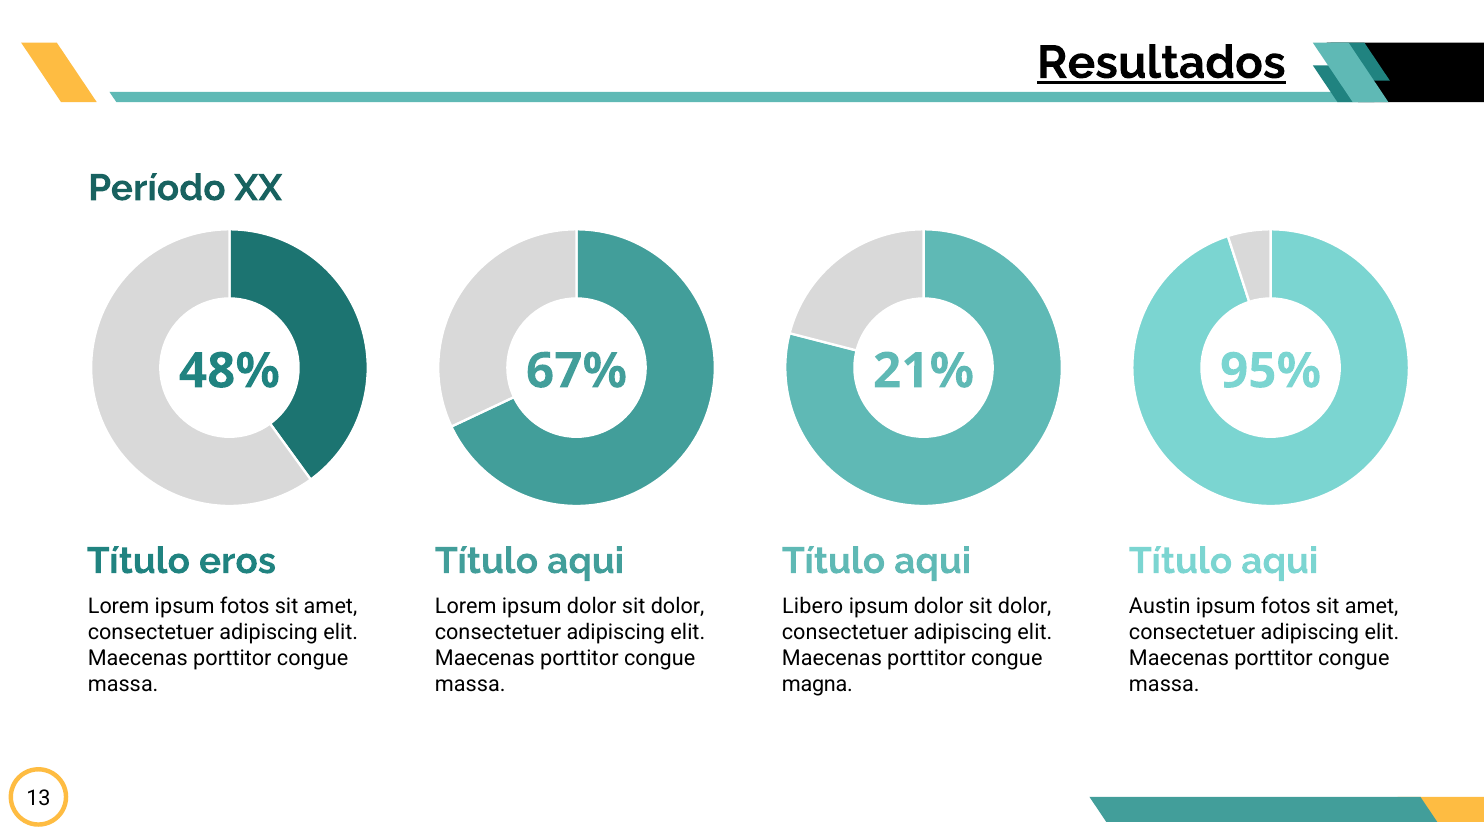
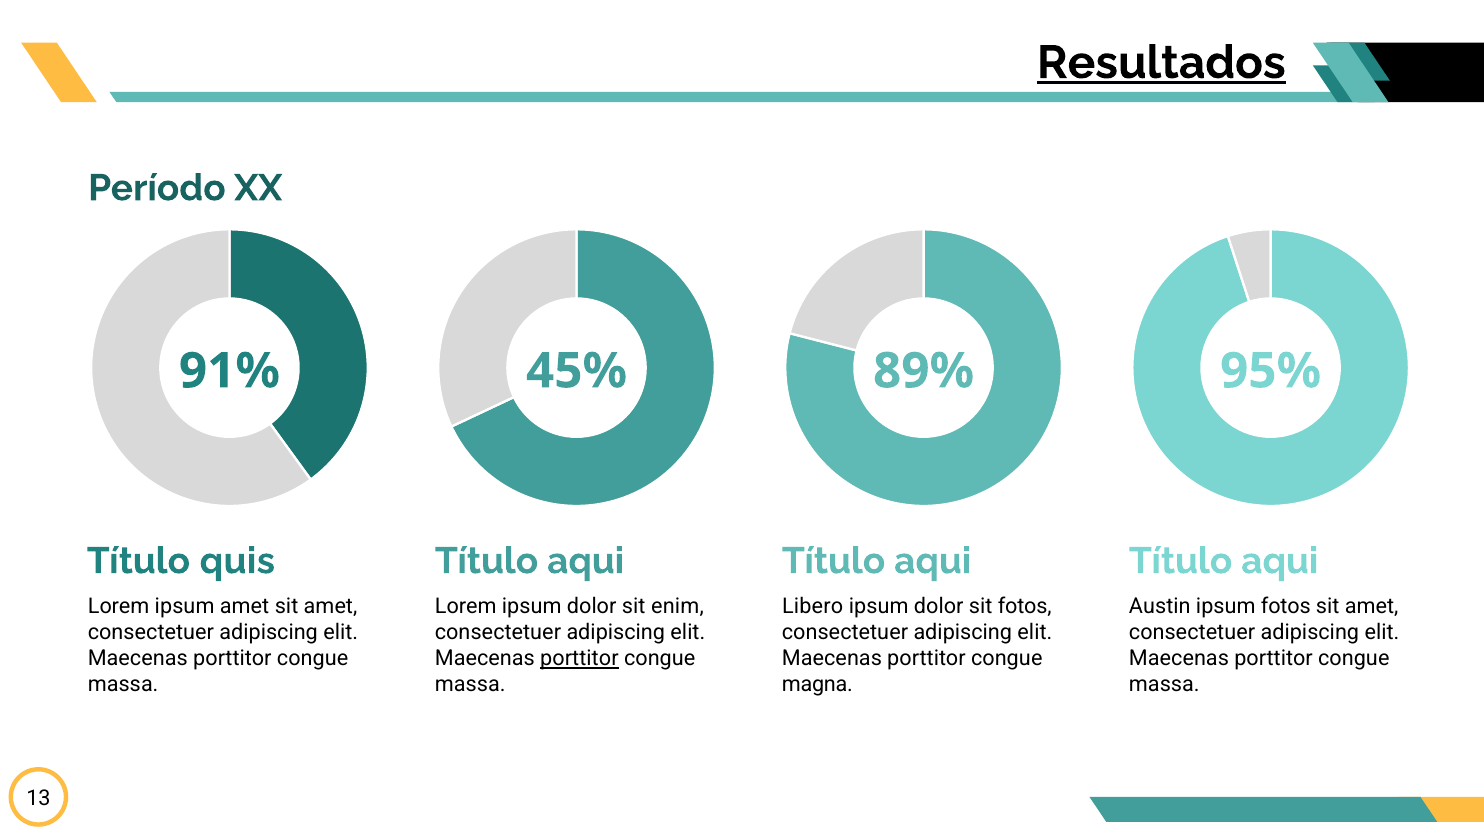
48%: 48% -> 91% (229, 371)
67%: 67% -> 45% (577, 371)
21%: 21% -> 89% (924, 371)
eros: eros -> quis (237, 561)
Lorem ipsum fotos: fotos -> amet (245, 607)
dolor: dolor -> enim (677, 607)
dolor: dolor -> fotos (1025, 607)
porttitor underline: none -> present (579, 659)
